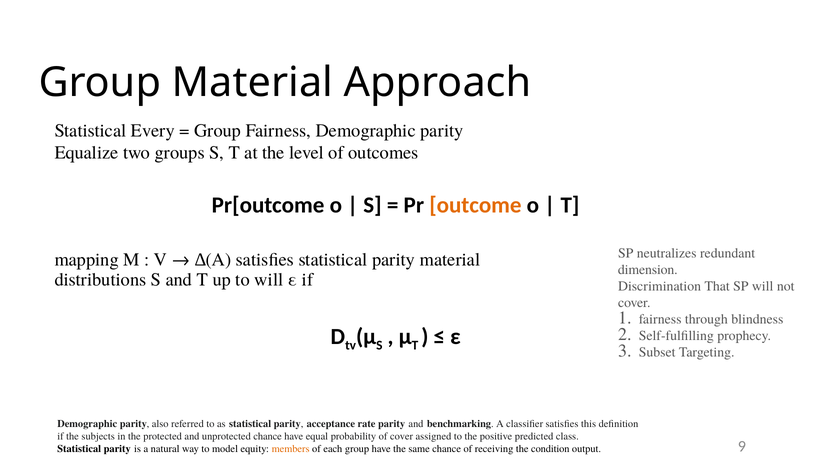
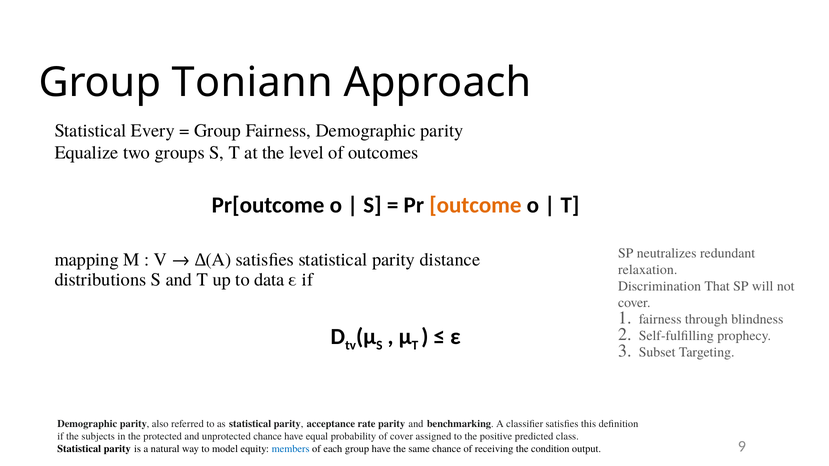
Group Material: Material -> Toniann (252, 82)
parity material: material -> distance (450, 260)
dimension: dimension -> relaxation (648, 270)
to will: will -> data (269, 280)
members colour: orange -> blue (291, 449)
